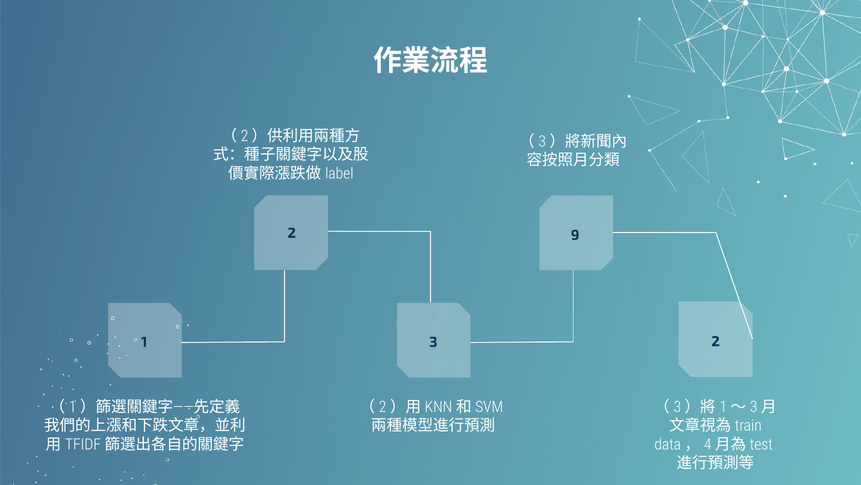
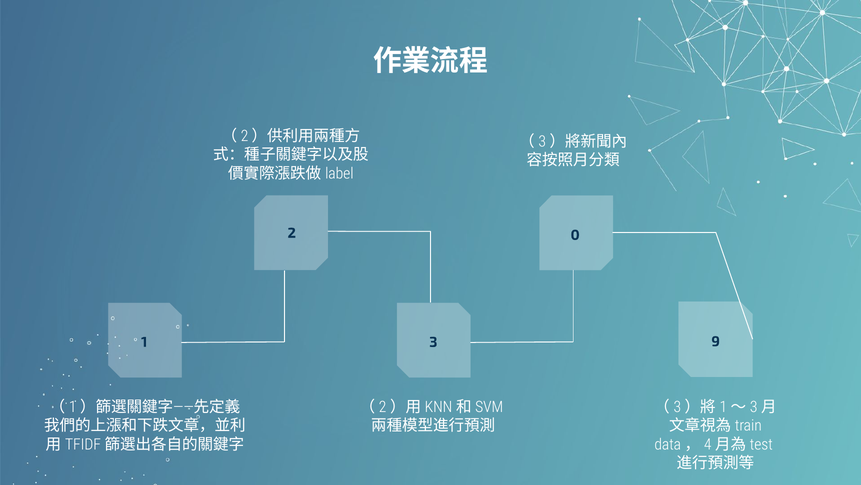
9: 9 -> 0 (575, 235)
3 2: 2 -> 9 (716, 341)
